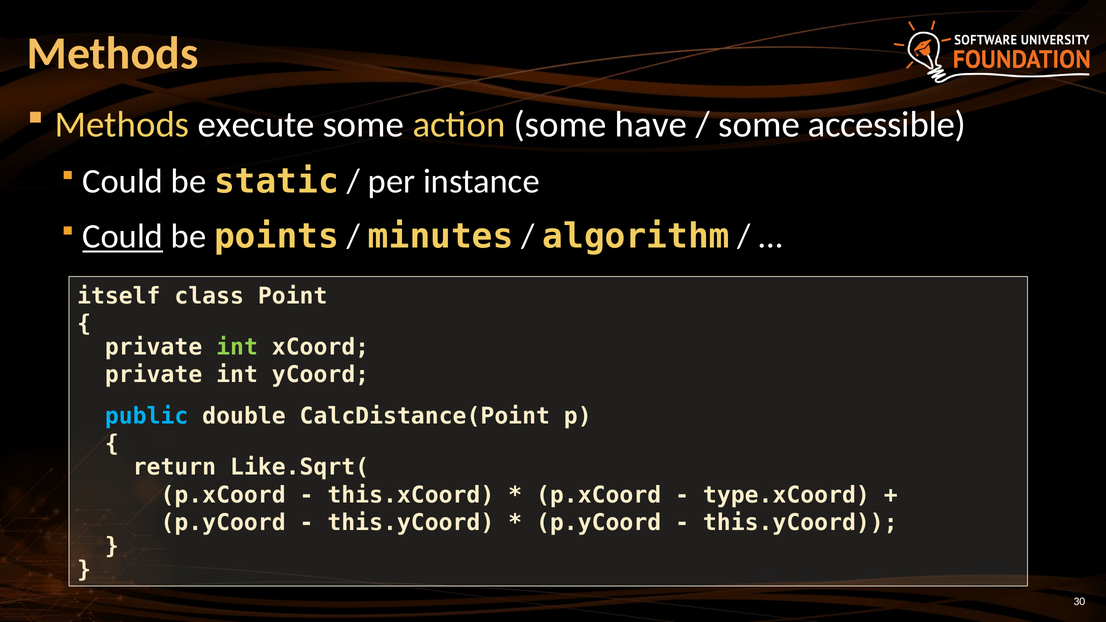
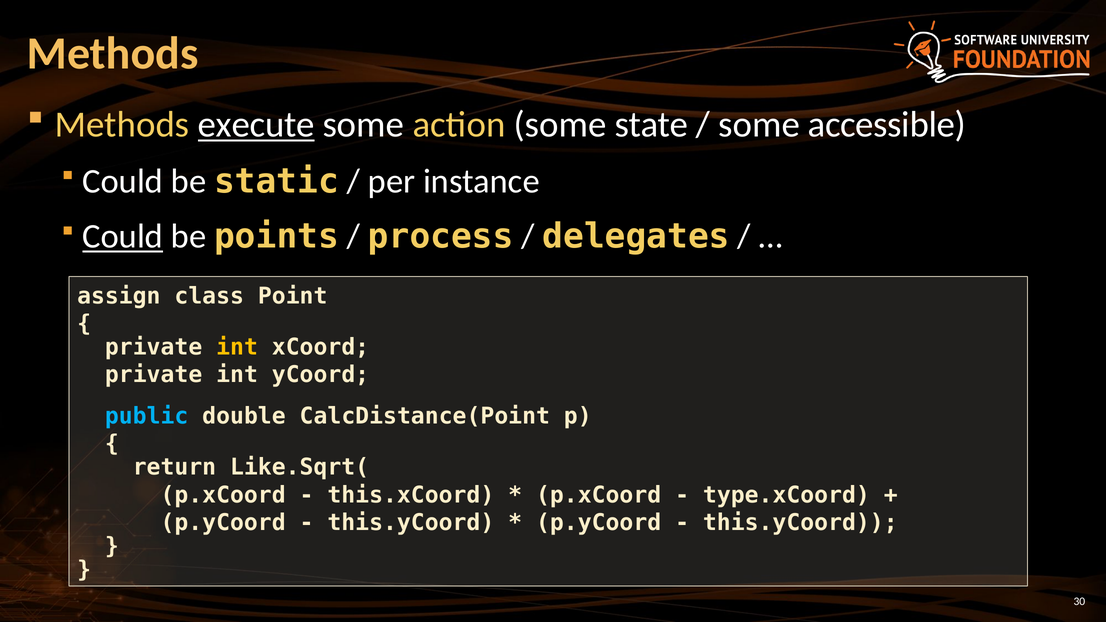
execute underline: none -> present (256, 125)
have: have -> state (651, 125)
minutes: minutes -> process (441, 237)
algorithm: algorithm -> delegates (636, 237)
itself: itself -> assign (119, 296)
int colour: light green -> yellow (237, 347)
